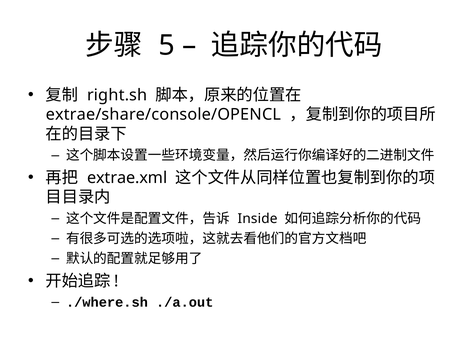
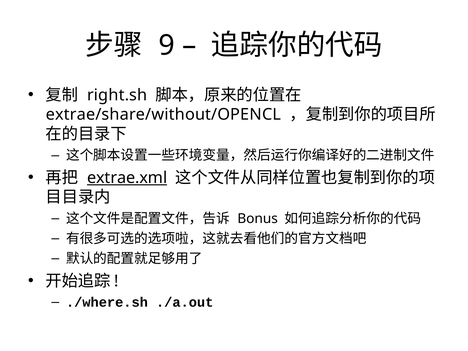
5: 5 -> 9 (167, 45)
extrae/share/console/OPENCL: extrae/share/console/OPENCL -> extrae/share/without/OPENCL (163, 115)
extrae.xml underline: none -> present (127, 178)
Inside: Inside -> Bonus (258, 219)
